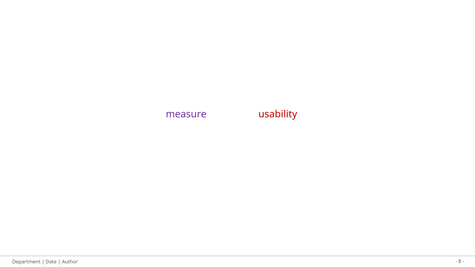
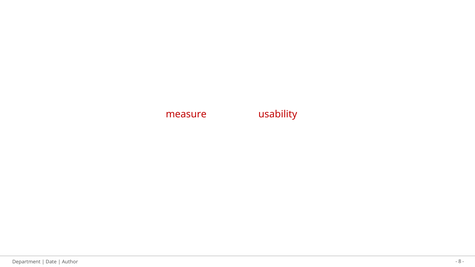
measure colour: purple -> red (186, 114)
